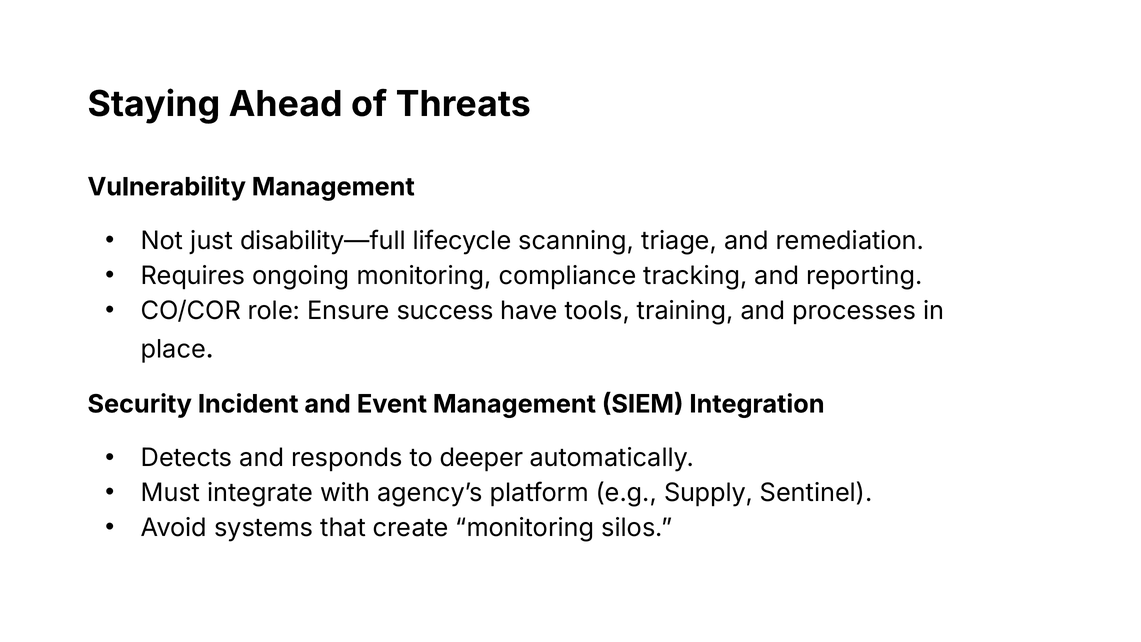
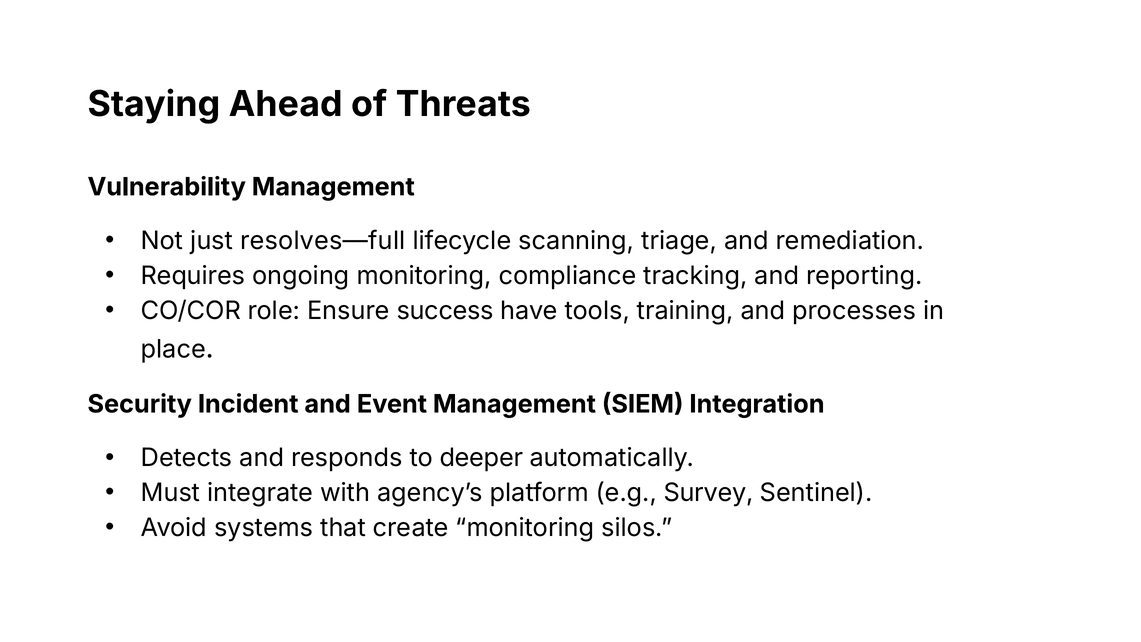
disability—full: disability—full -> resolves—full (323, 241)
Supply: Supply -> Survey (709, 493)
